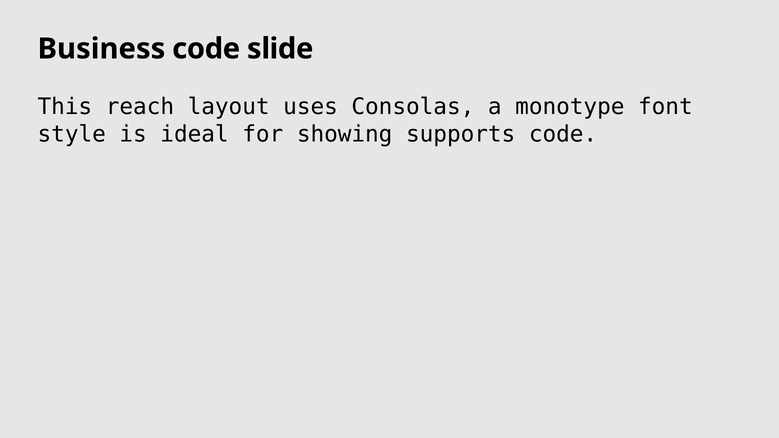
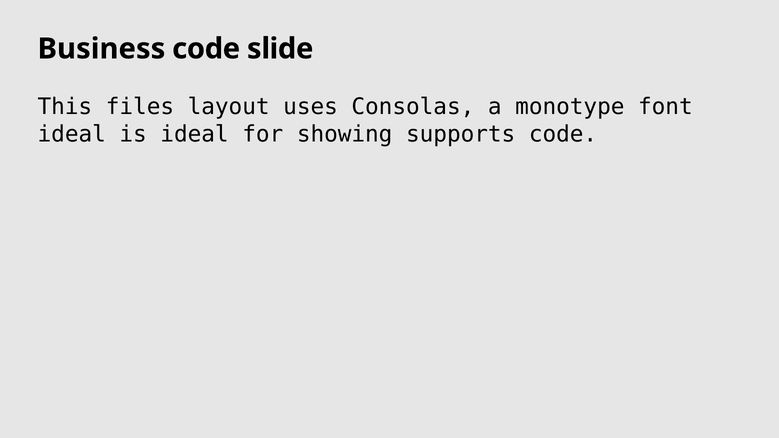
reach: reach -> files (140, 107)
style: style -> ideal (72, 134)
